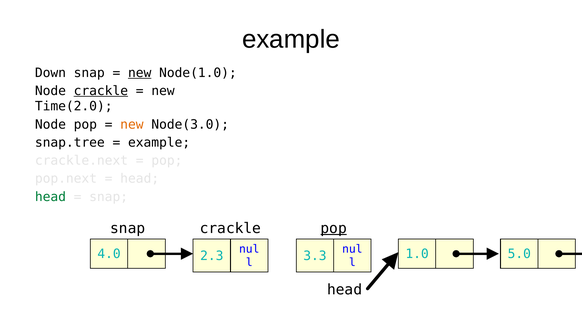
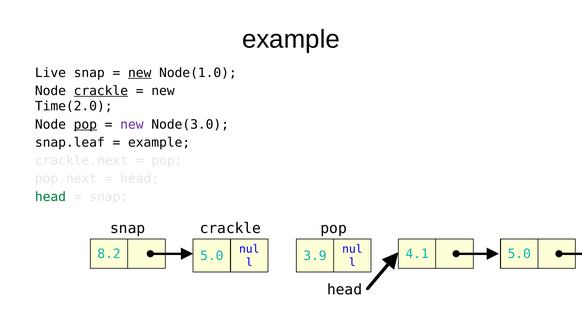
Down: Down -> Live (50, 73)
pop underline: none -> present (85, 125)
new colour: orange -> purple (132, 125)
snap.tree: snap.tree -> snap.leaf (70, 143)
pop underline: present -> none (334, 228)
4.0: 4.0 -> 8.2 (109, 254)
1.0: 1.0 -> 4.1 (417, 254)
2.3: 2.3 -> 5.0 (212, 256)
3.3: 3.3 -> 3.9 (315, 256)
